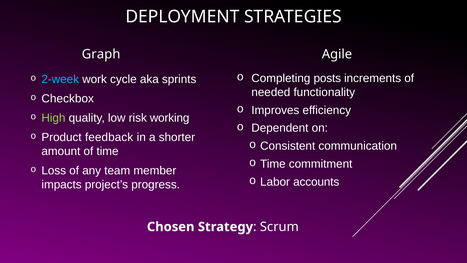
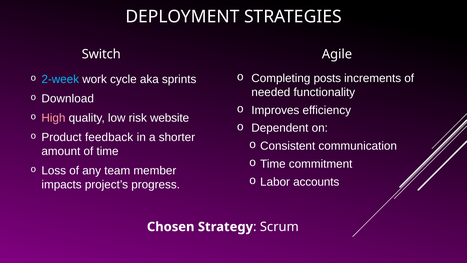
Graph: Graph -> Switch (101, 54)
Checkbox: Checkbox -> Download (68, 99)
High colour: light green -> pink (53, 118)
working: working -> website (170, 118)
